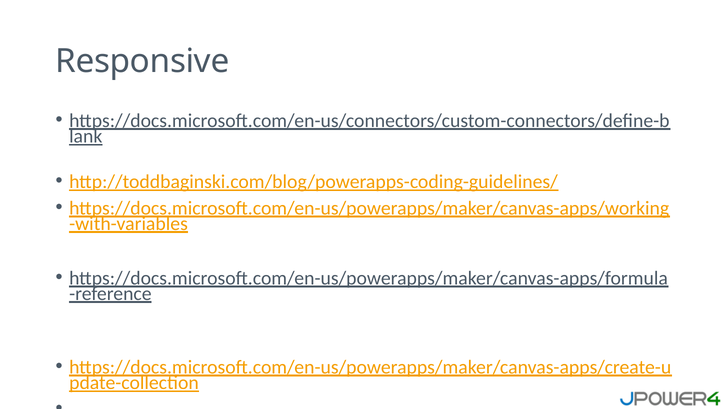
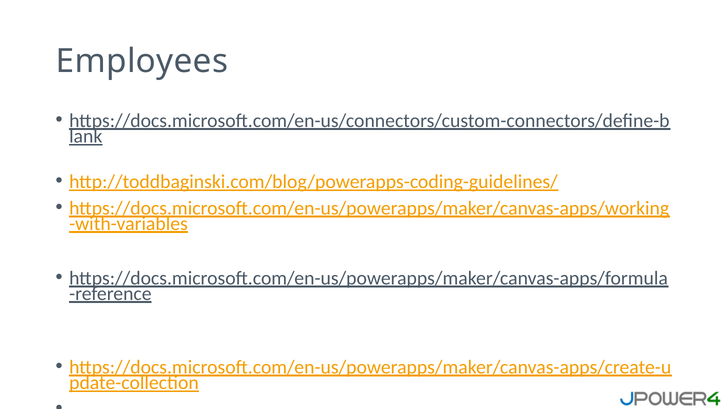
Responsive: Responsive -> Employees (142, 61)
